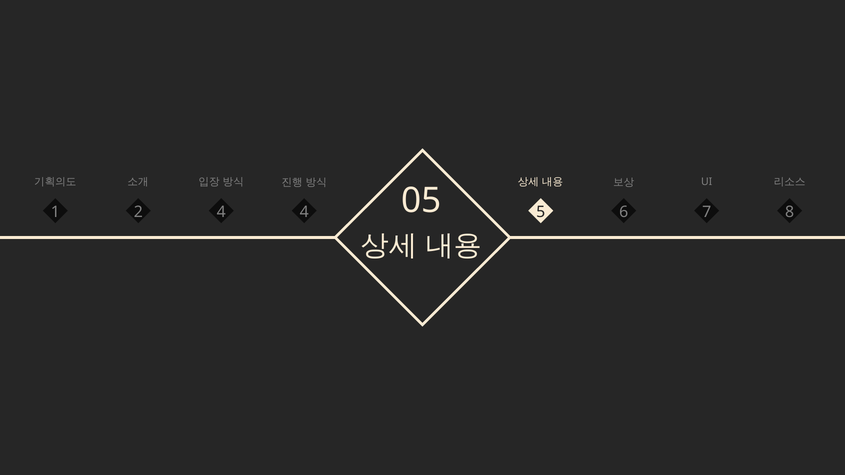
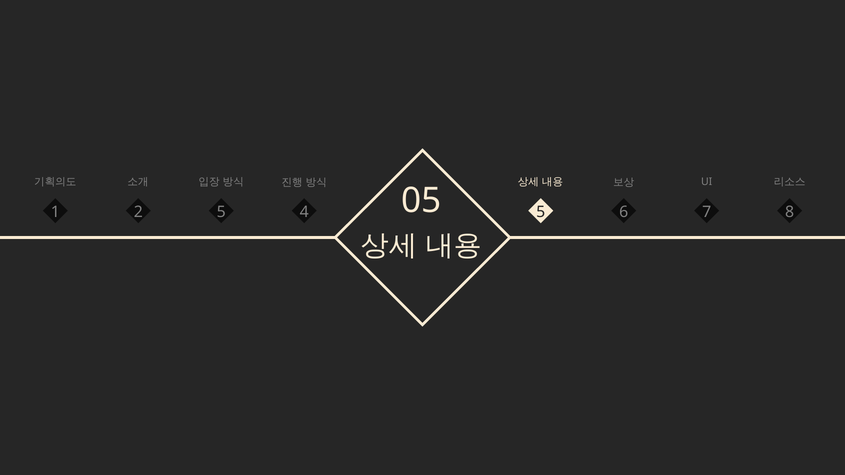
2 4: 4 -> 5 (221, 212)
